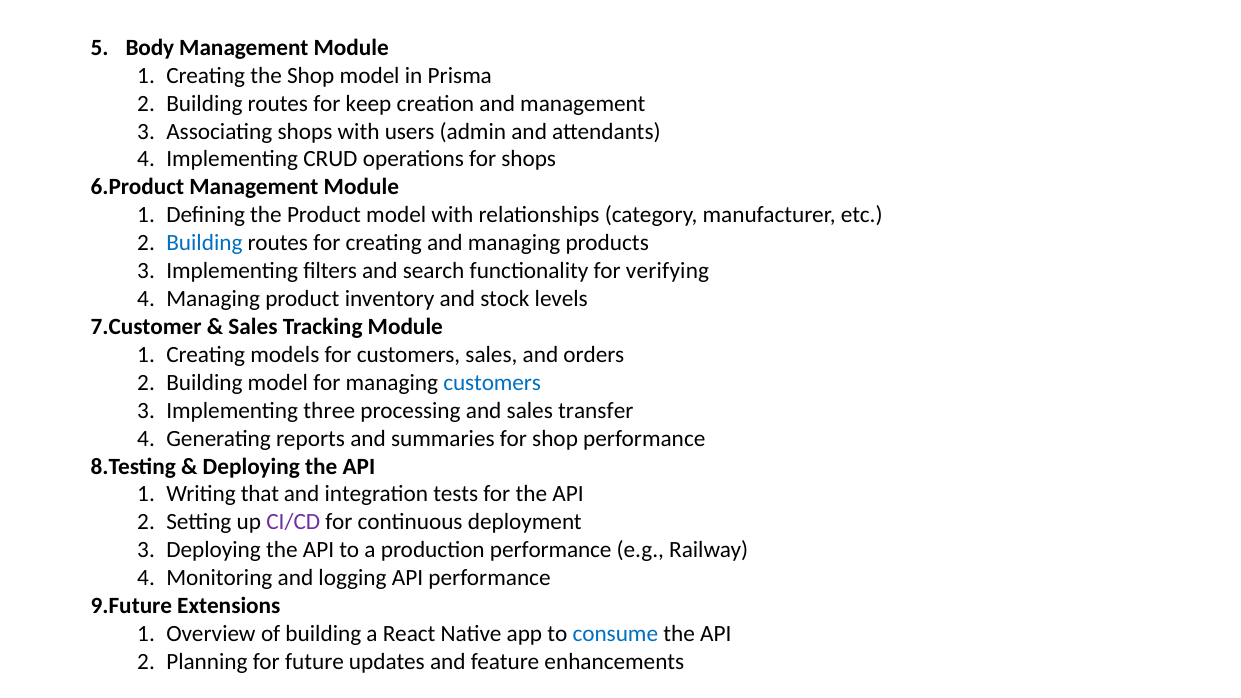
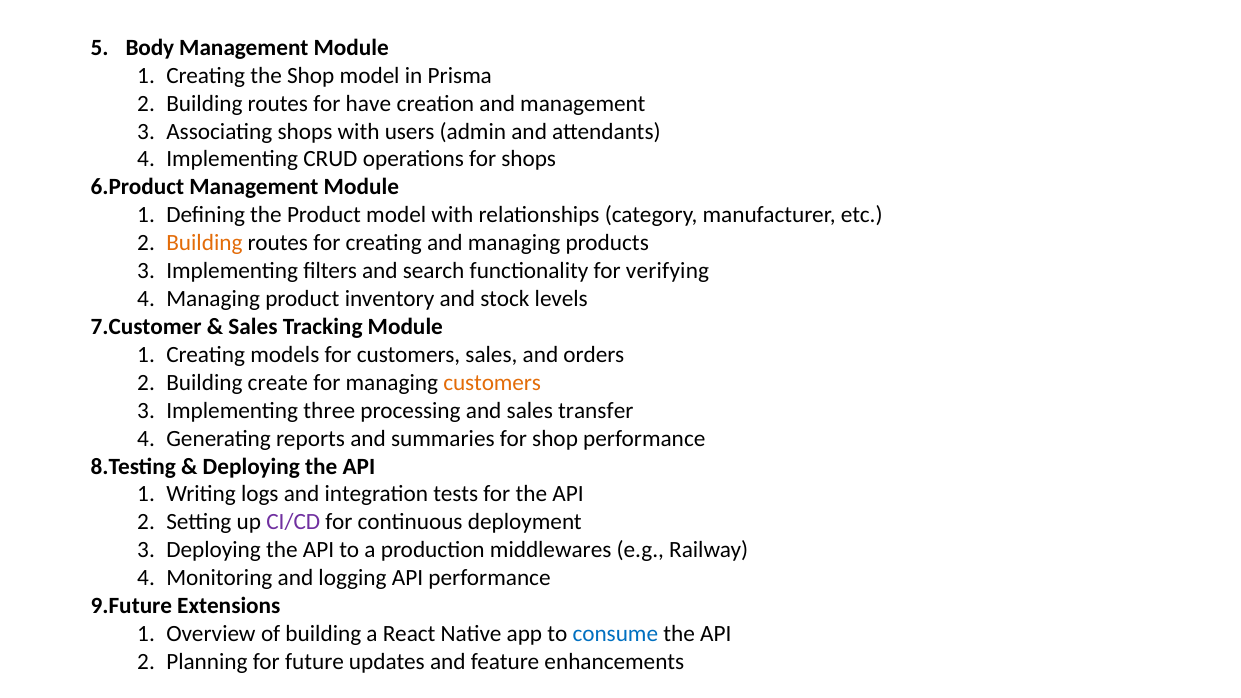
keep: keep -> have (368, 103)
Building colour: blue -> orange (204, 243)
Building model: model -> create (278, 383)
customers colour: blue -> orange (492, 383)
that: that -> logs (260, 494)
production performance: performance -> middlewares (551, 550)
